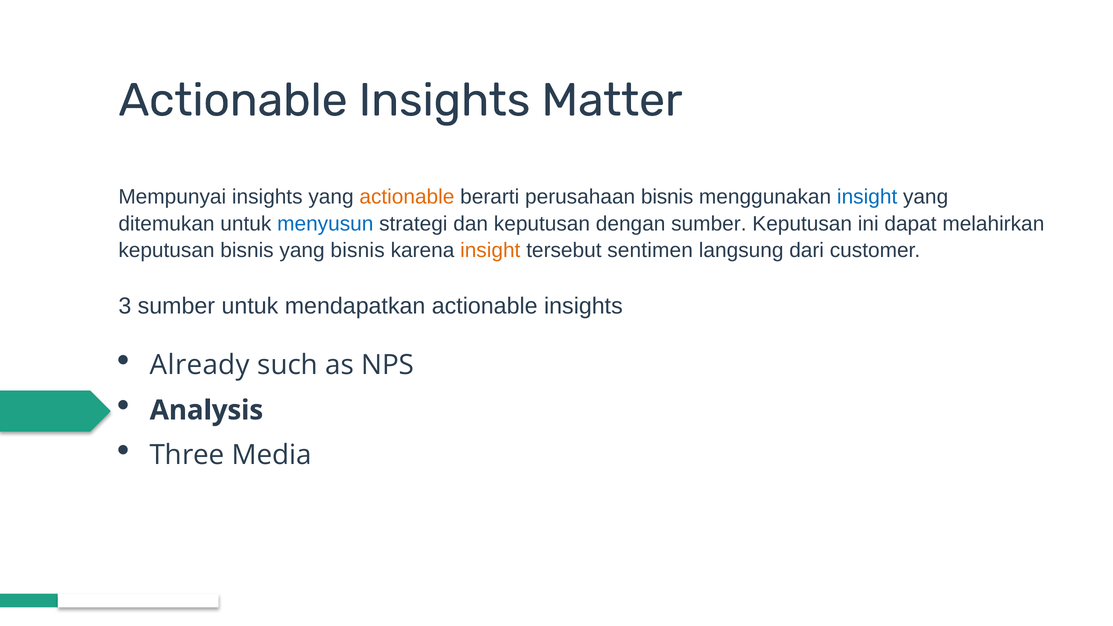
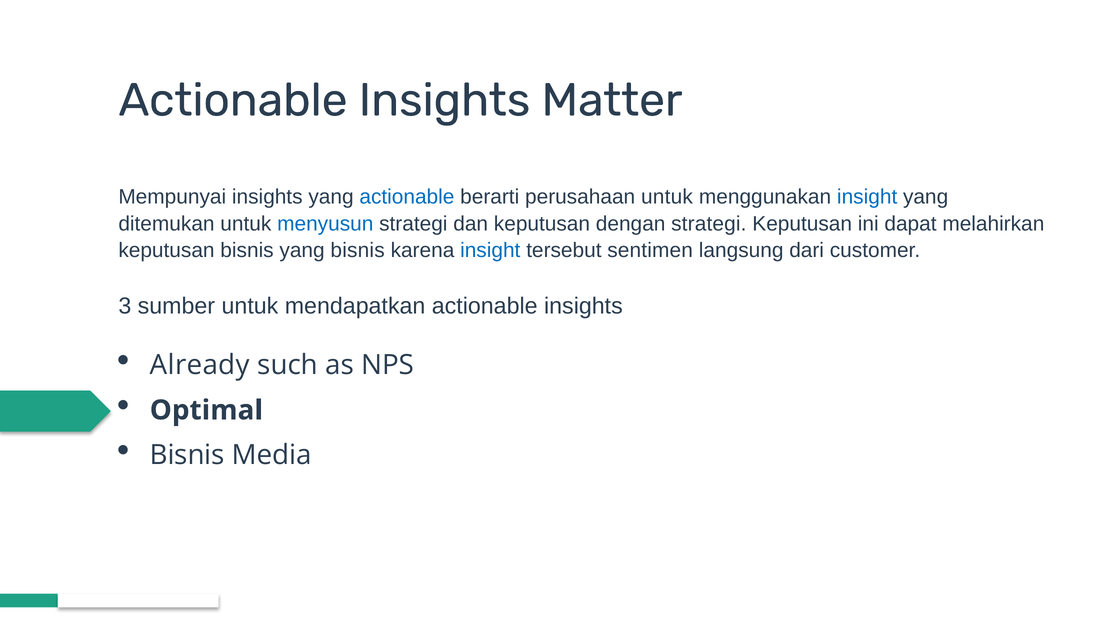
actionable colour: orange -> blue (407, 197)
perusahaan bisnis: bisnis -> untuk (667, 197)
dengan sumber: sumber -> strategi (709, 224)
insight colour: orange -> blue (490, 251)
Analysis: Analysis -> Optimal (206, 410)
Three: Three -> Bisnis (187, 455)
